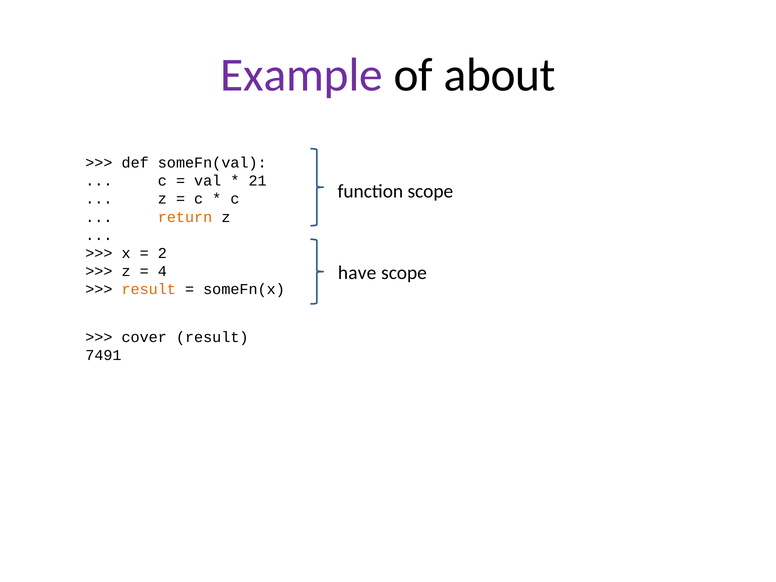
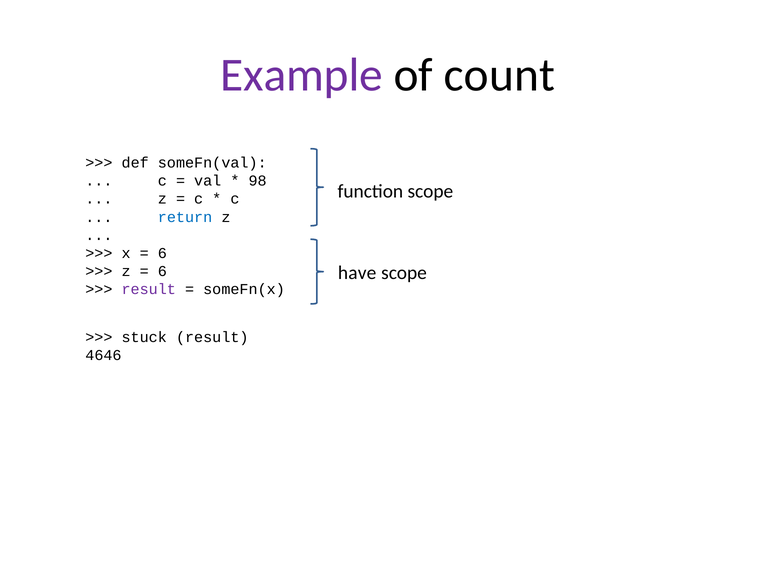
about: about -> count (499, 75)
21: 21 -> 98 (258, 181)
return colour: orange -> blue (185, 217)
2: 2 -> 6 (162, 253)
4: 4 -> 6 (162, 271)
result colour: orange -> purple (149, 290)
cover: cover -> stuck (144, 337)
7491: 7491 -> 4646 (103, 355)
